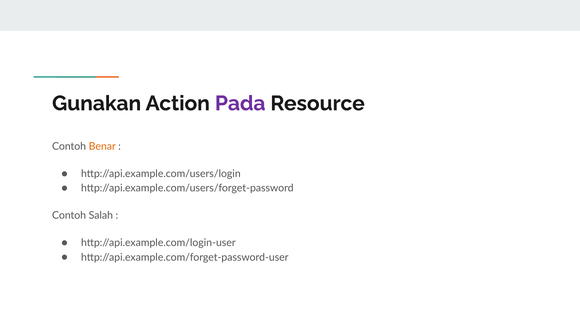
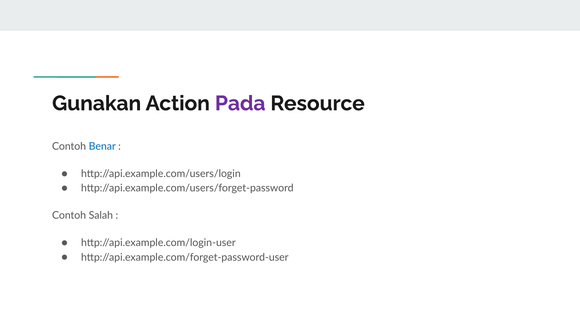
Benar colour: orange -> blue (102, 147)
